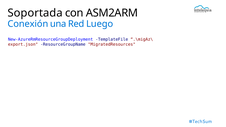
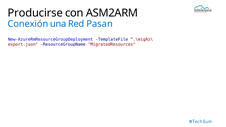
Soportada: Soportada -> Producirse (35, 13)
Luego: Luego -> Pasan (100, 24)
